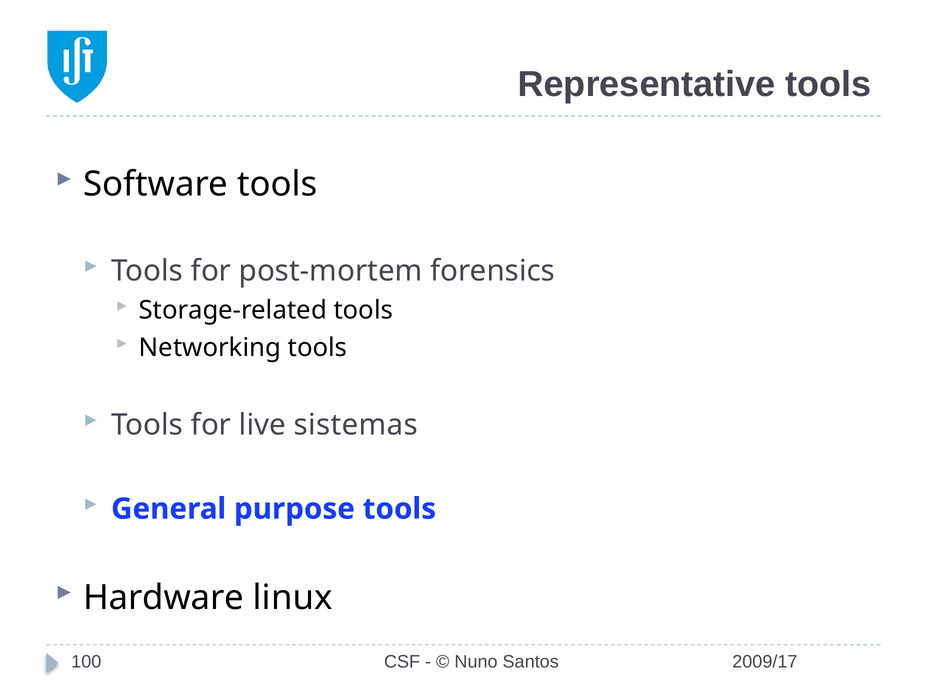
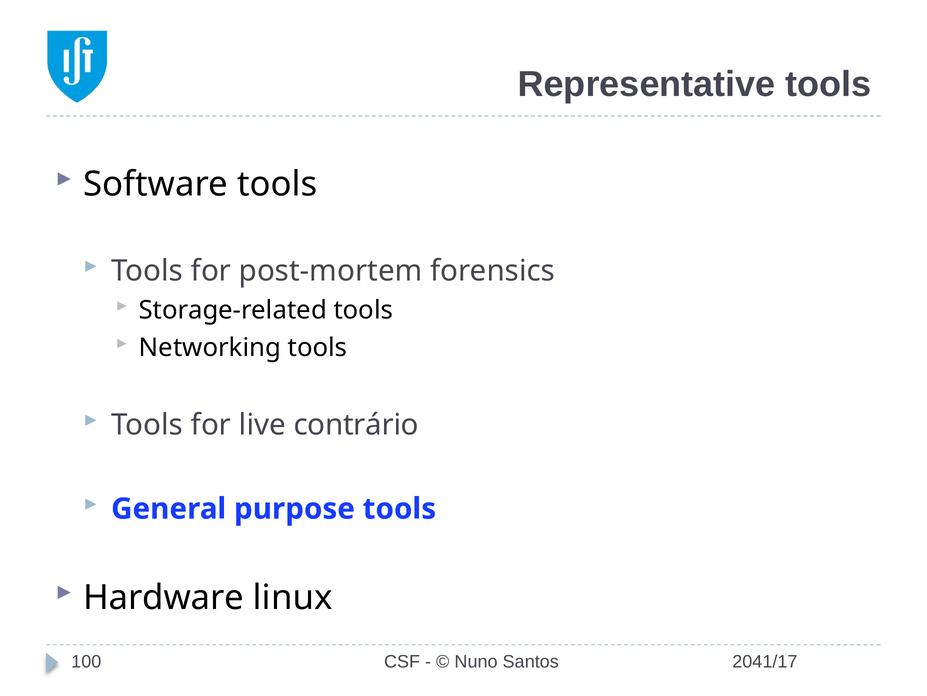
sistemas: sistemas -> contrário (356, 424)
2009/17: 2009/17 -> 2041/17 (765, 661)
